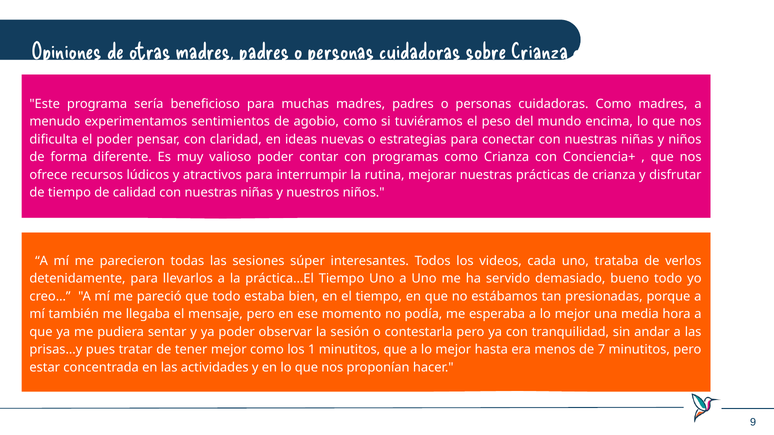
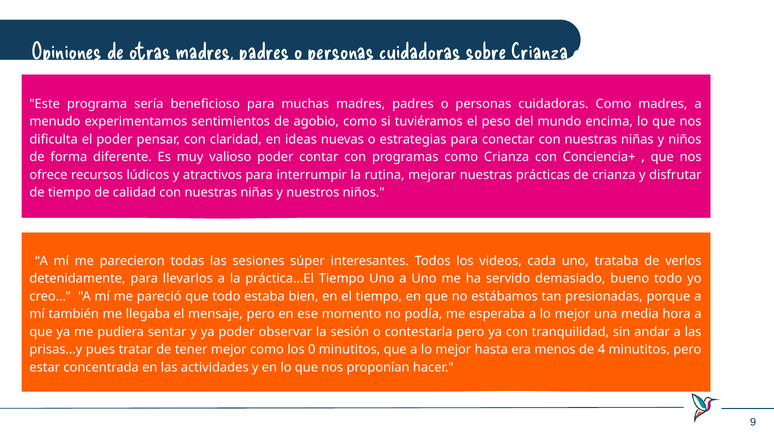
1: 1 -> 0 (312, 350)
7: 7 -> 4 (601, 350)
